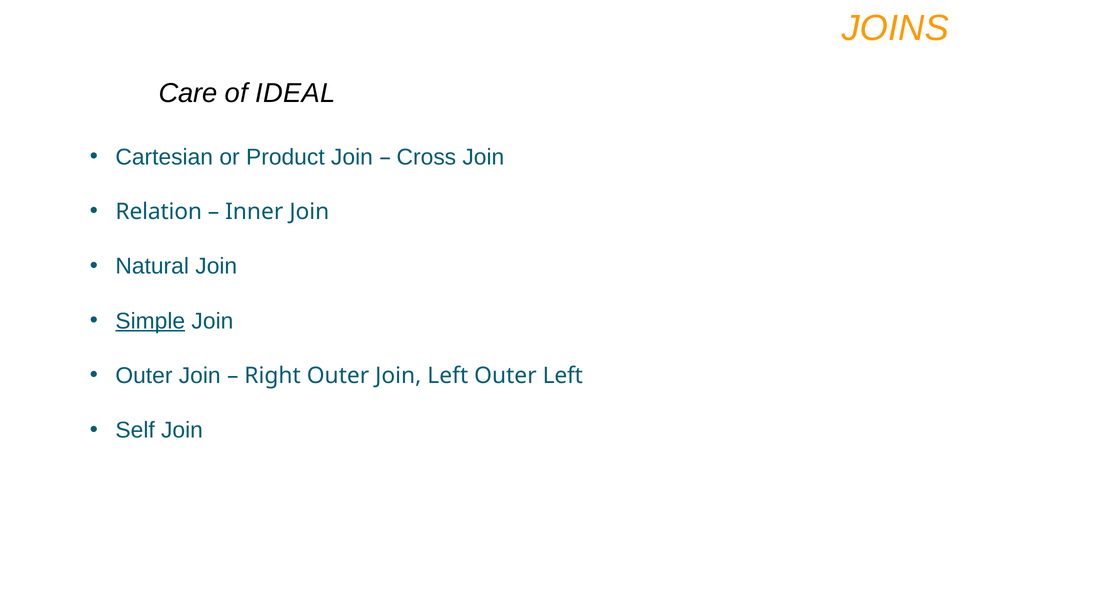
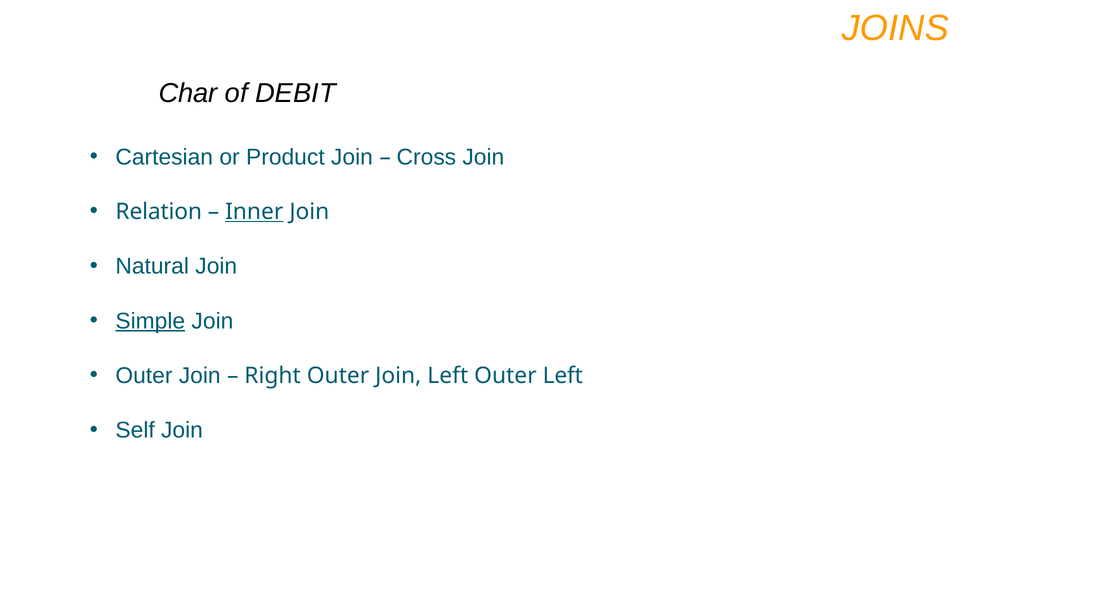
Care: Care -> Char (188, 93)
IDEAL: IDEAL -> DEBIT (295, 93)
Inner underline: none -> present (254, 212)
